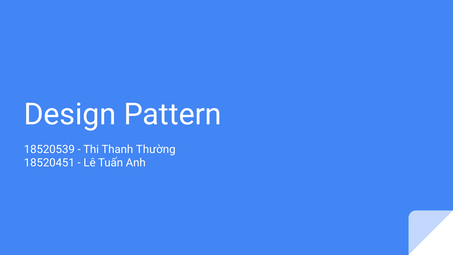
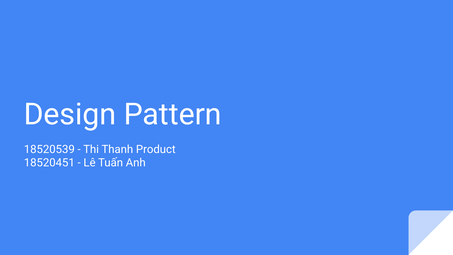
Thường: Thường -> Product (156, 149)
